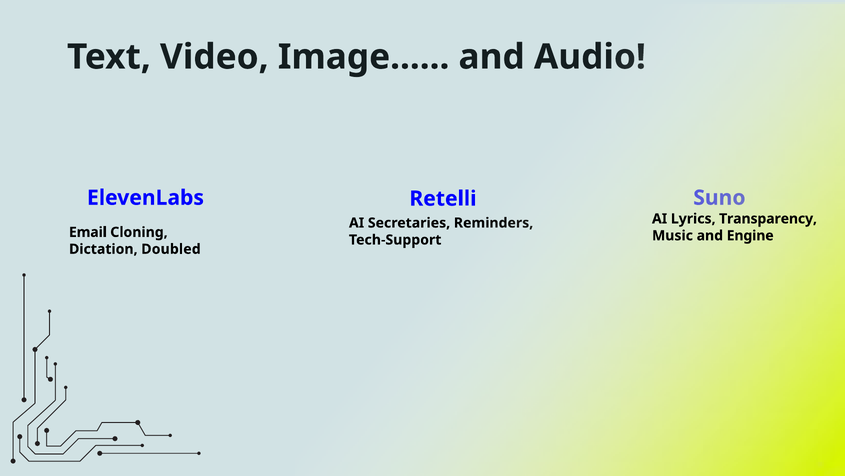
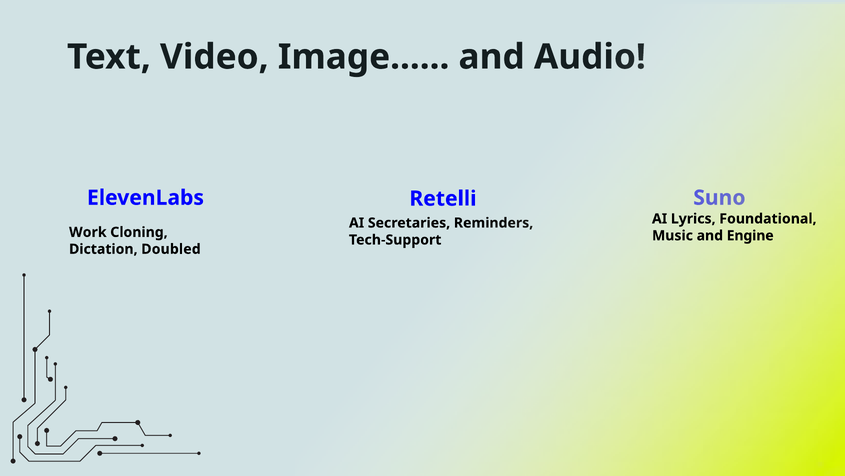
Transparency: Transparency -> Foundational (768, 218)
Email: Email -> Work (88, 232)
